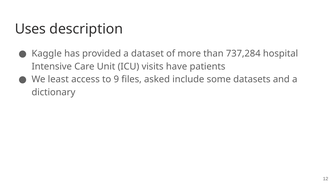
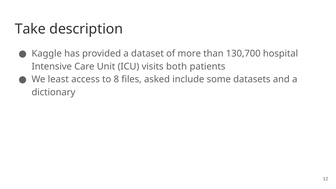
Uses: Uses -> Take (30, 29)
737,284: 737,284 -> 130,700 (243, 54)
have: have -> both (177, 67)
9: 9 -> 8 (116, 79)
